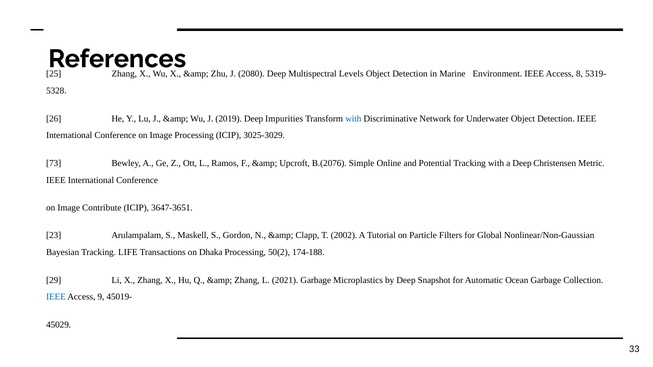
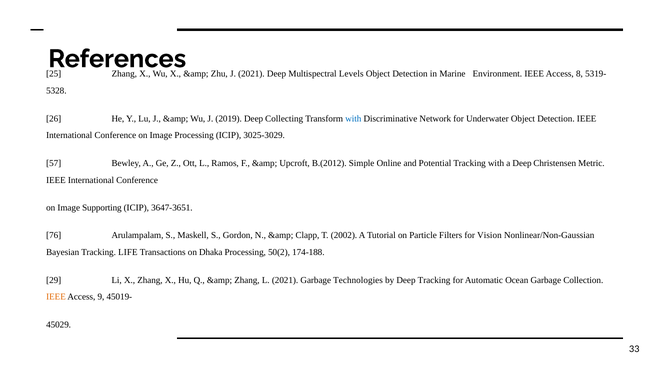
J 2080: 2080 -> 2021 (251, 74)
Impurities: Impurities -> Collecting (284, 119)
73: 73 -> 57 (54, 163)
B.(2076: B.(2076 -> B.(2012 (329, 163)
Contribute: Contribute -> Supporting (102, 208)
23: 23 -> 76 (54, 236)
Global: Global -> Vision (489, 236)
Microplastics: Microplastics -> Technologies (358, 280)
Deep Snapshot: Snapshot -> Tracking (434, 280)
IEEE colour: blue -> orange (56, 297)
